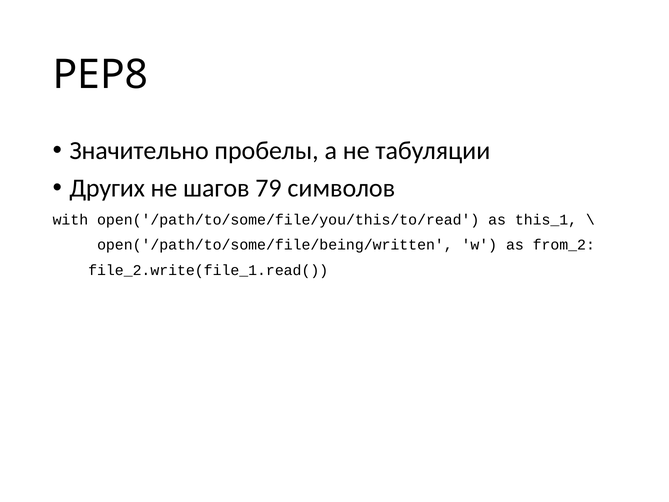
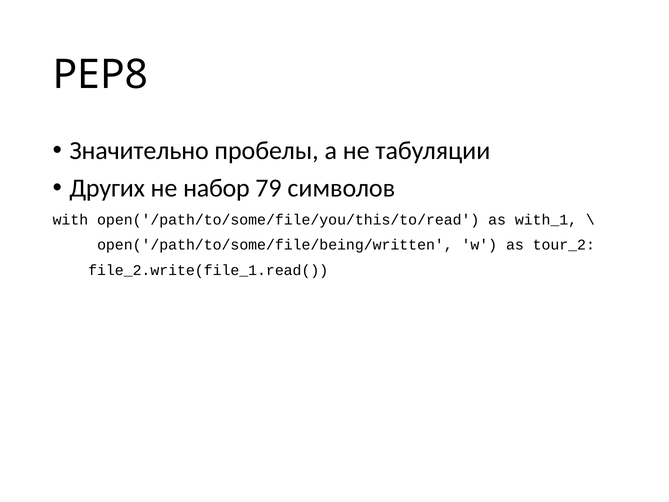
шагов: шагов -> набор (216, 188)
this_1: this_1 -> with_1 (546, 220)
from_2: from_2 -> tour_2 (564, 245)
